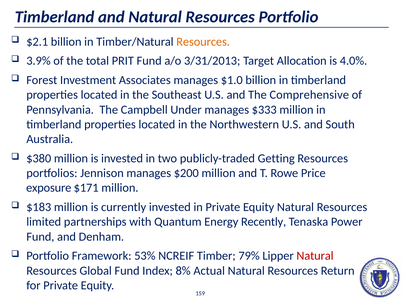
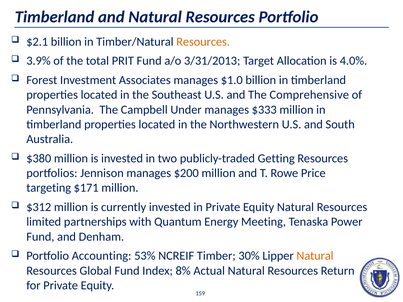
exposure: exposure -> targeting (49, 188)
$183: $183 -> $312 (39, 207)
Recently: Recently -> Meeting (264, 222)
Framework: Framework -> Accounting (102, 256)
79%: 79% -> 30% (249, 256)
Natural colour: red -> orange (315, 256)
